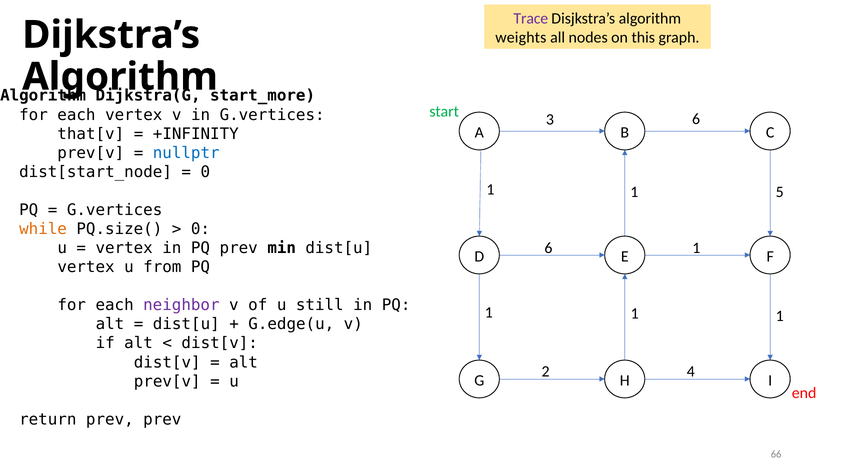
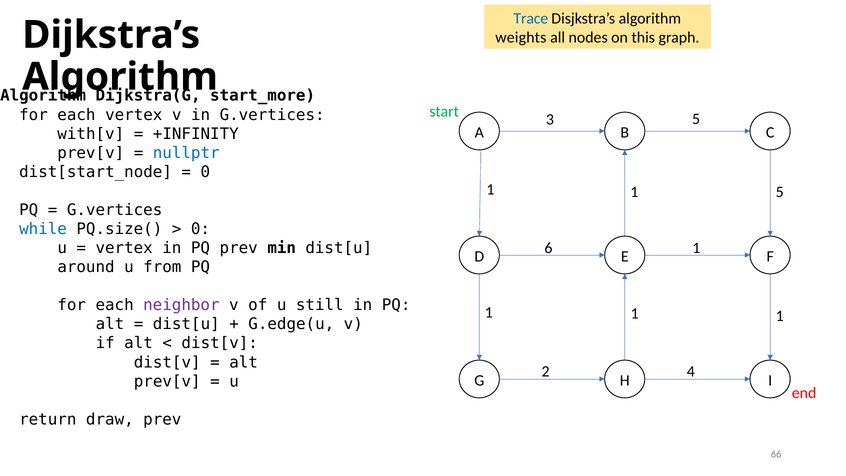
Trace colour: purple -> blue (531, 18)
3 6: 6 -> 5 (696, 119)
that[v: that[v -> with[v (91, 134)
while colour: orange -> blue (43, 229)
vertex: vertex -> around (86, 267)
return prev: prev -> draw (110, 419)
